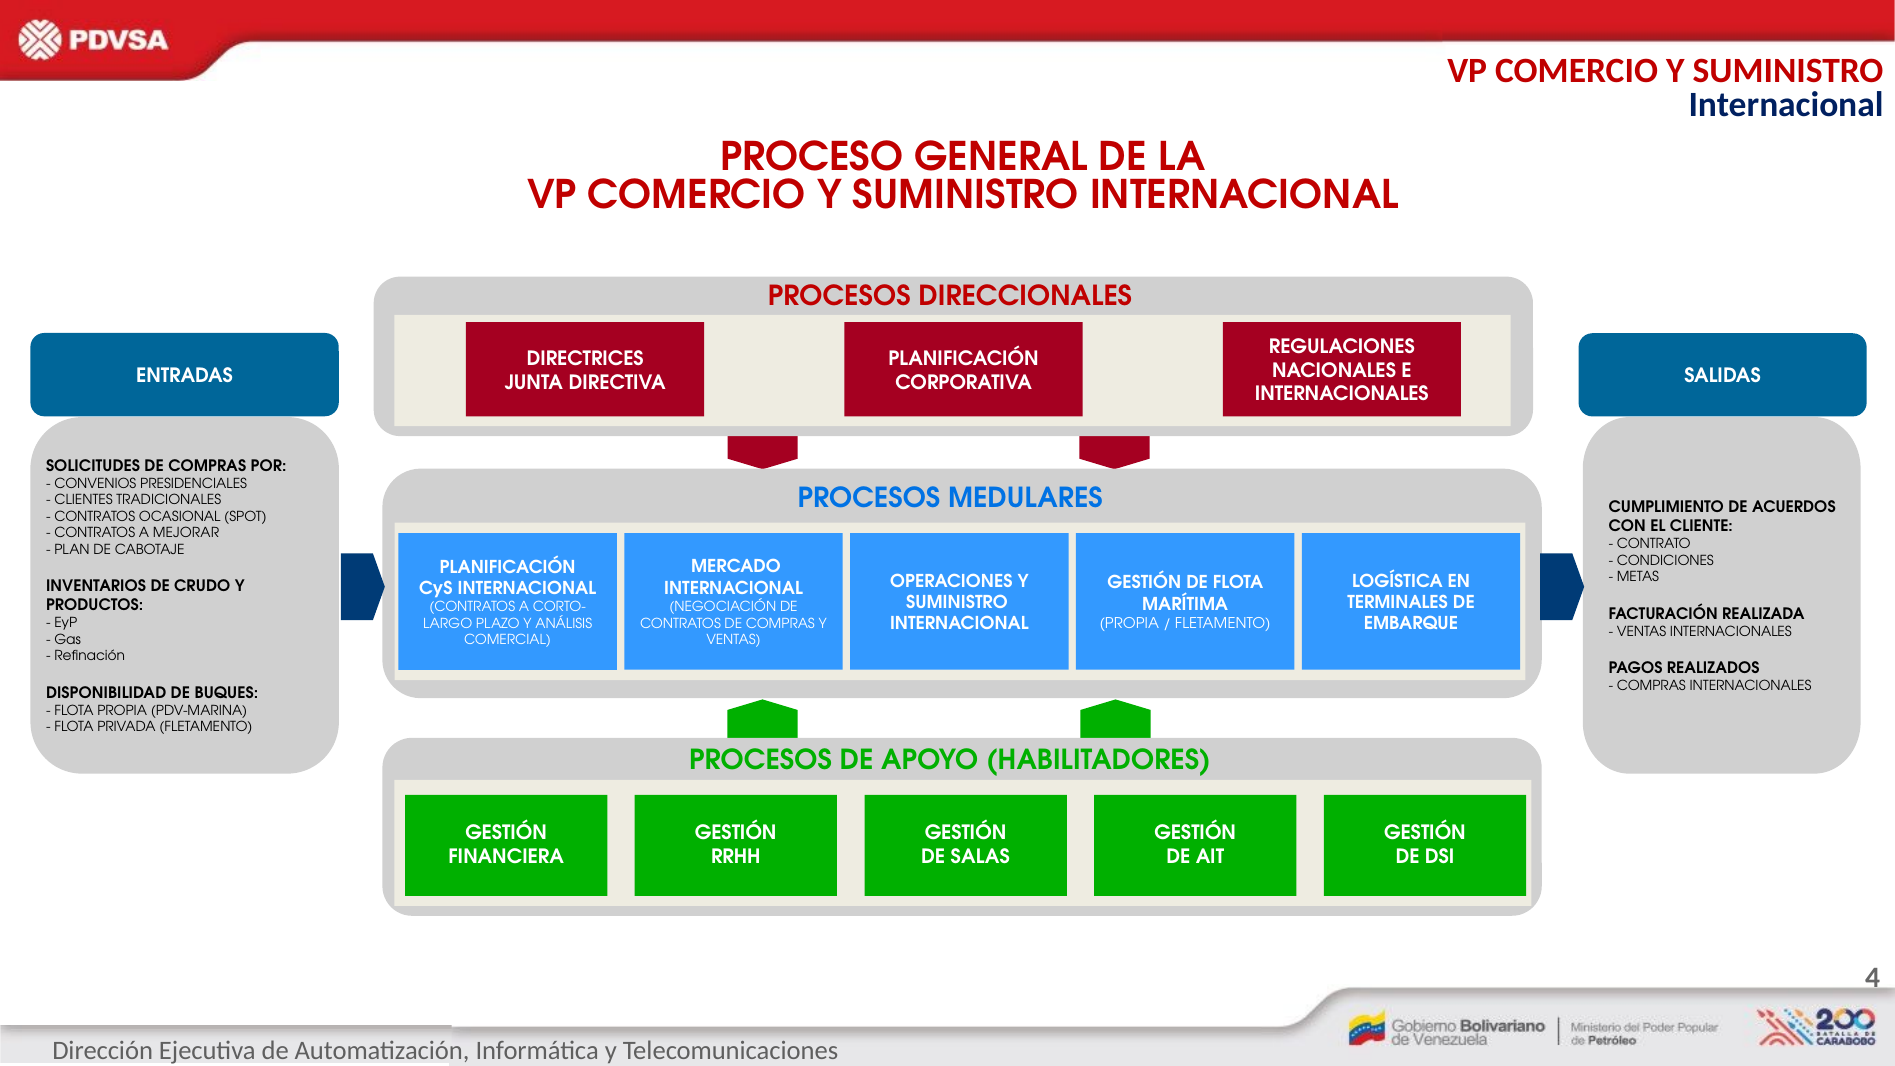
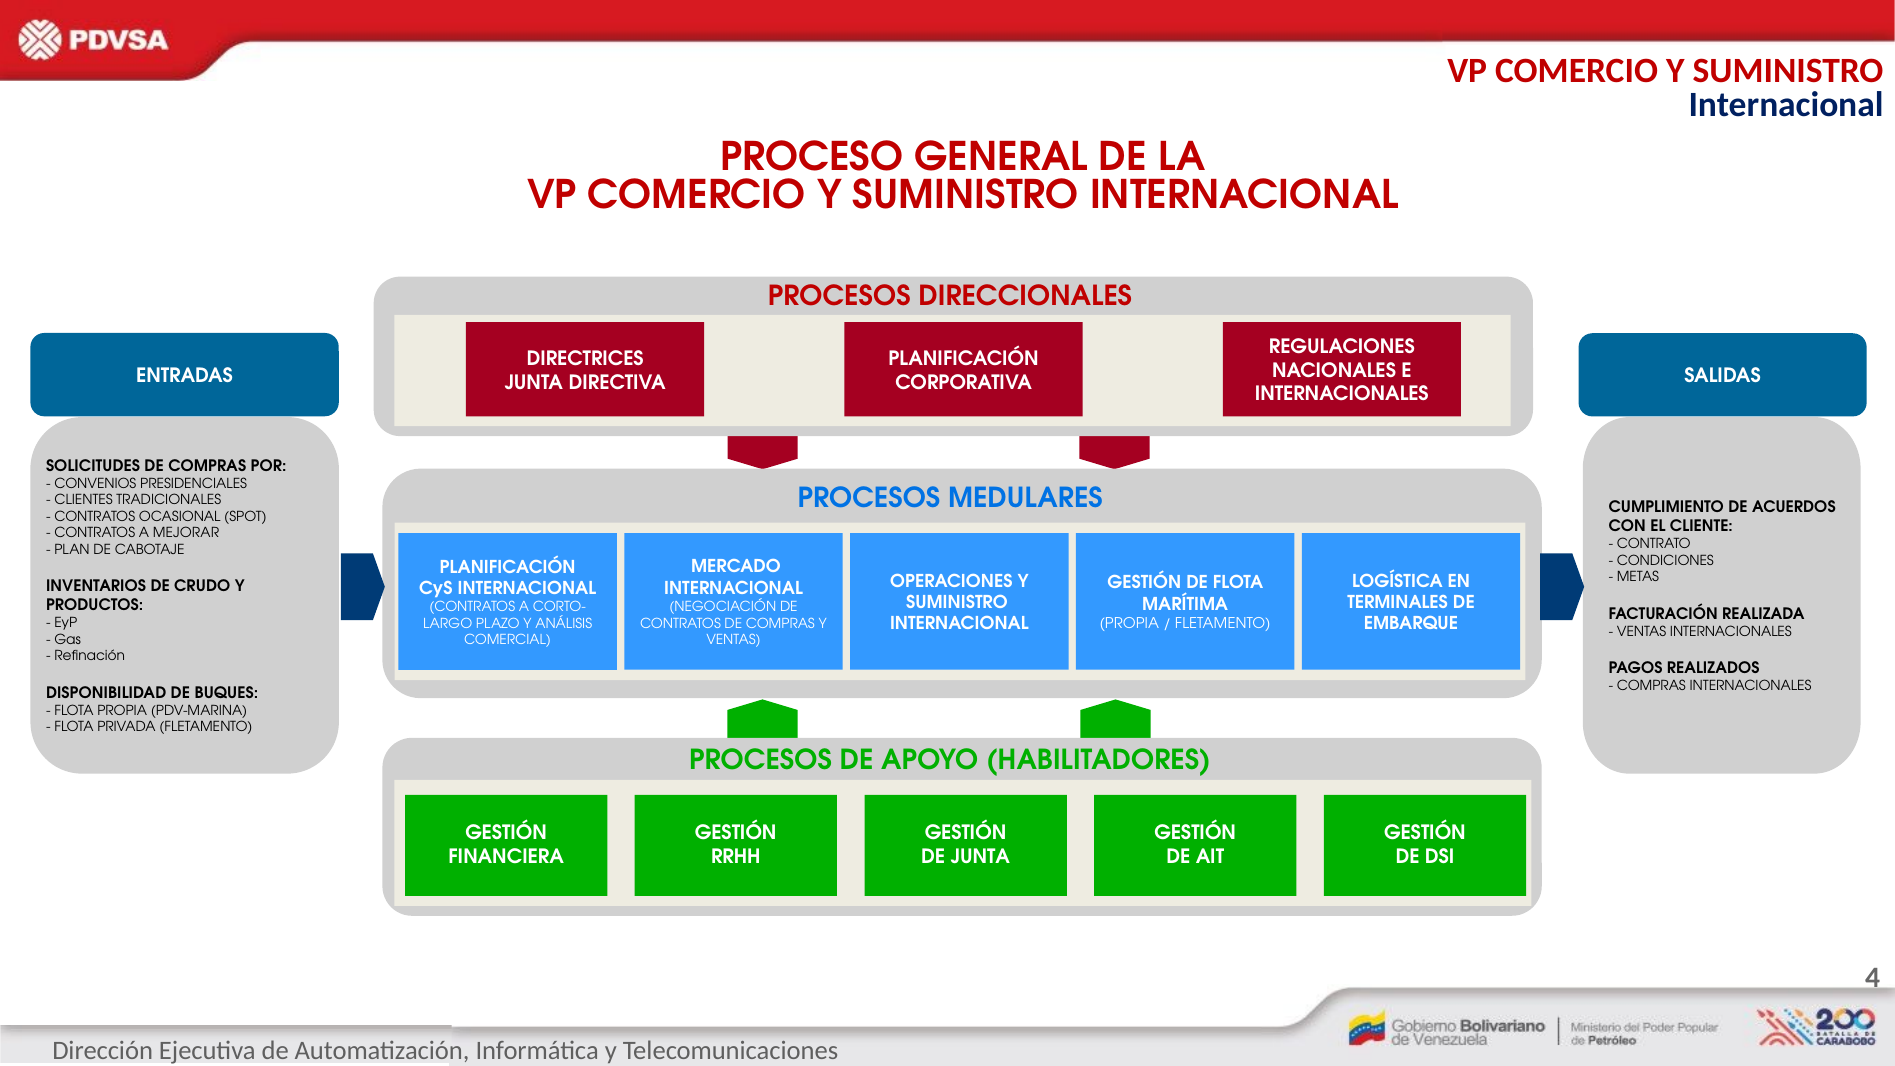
DE SALAS: SALAS -> JUNTA (980, 857)
